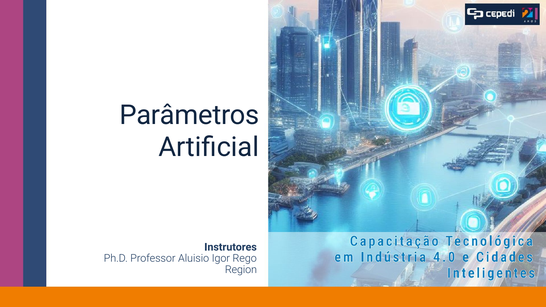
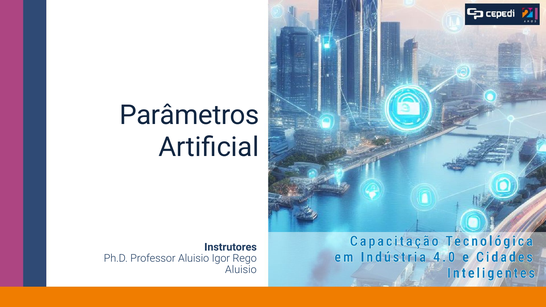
Region: Region -> Aluisio (241, 270)
